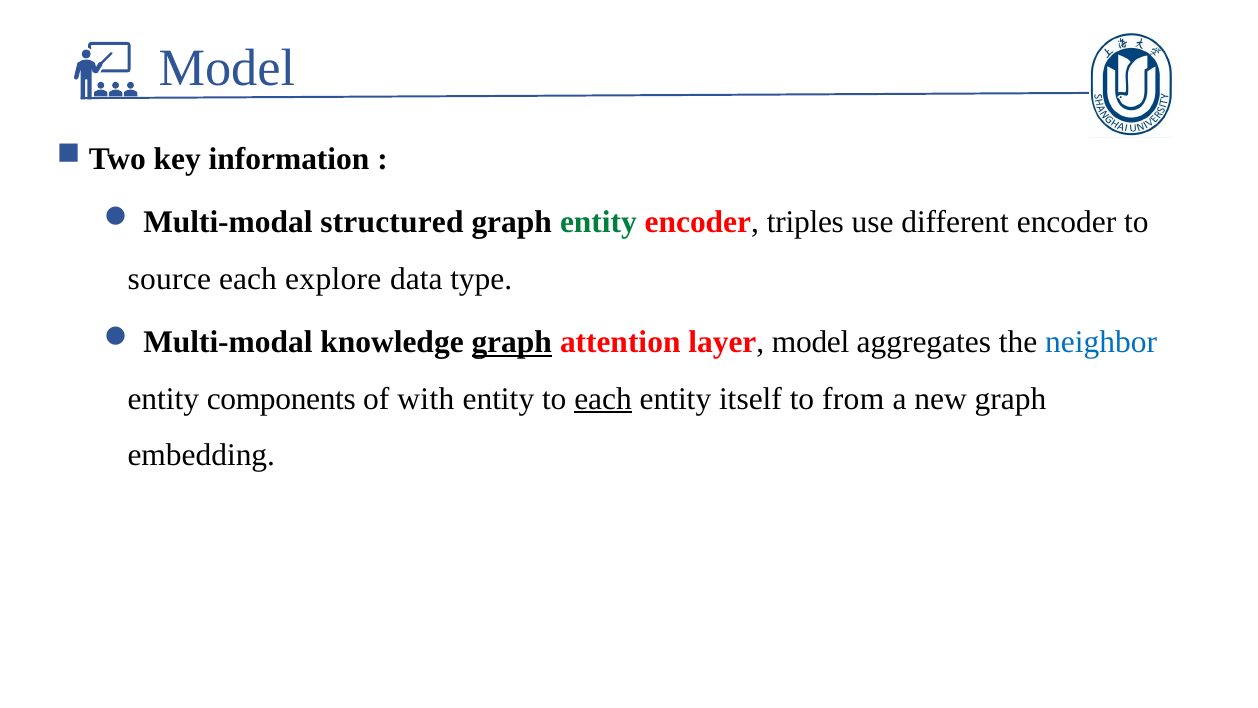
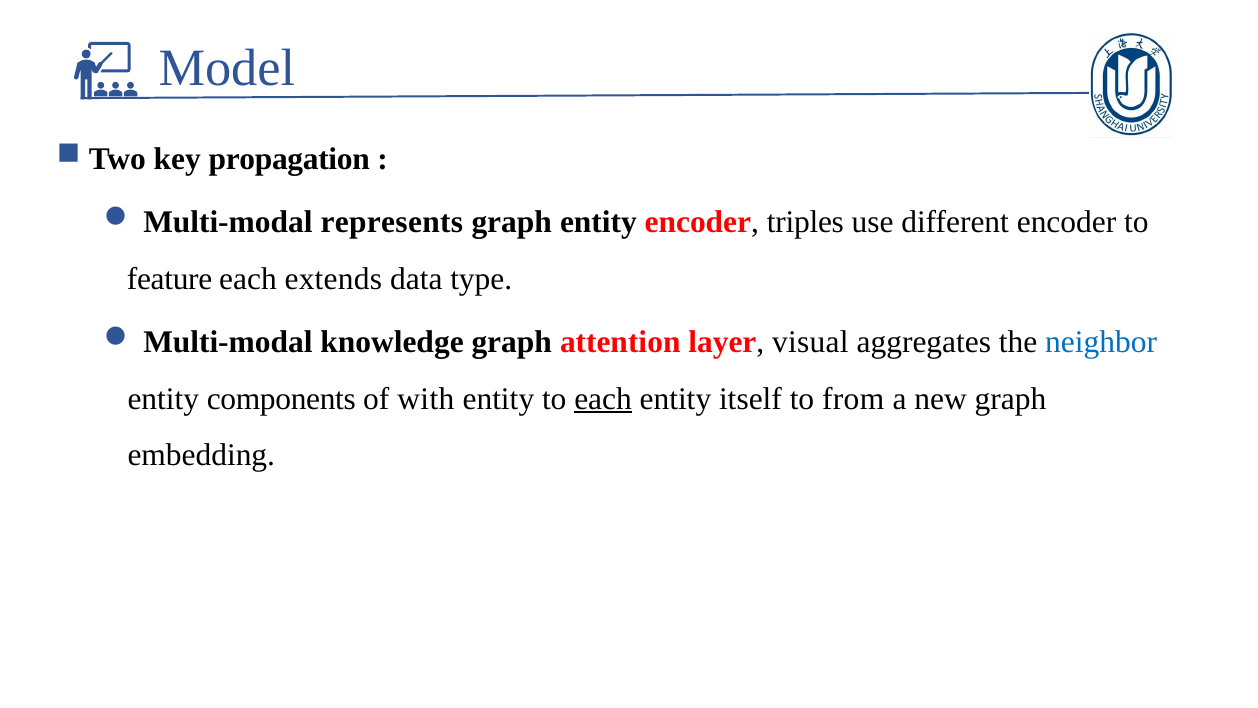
information: information -> propagation (289, 159)
structured: structured -> represents (392, 222)
entity colour: green -> black (598, 222)
source: source -> feature (170, 279)
explore: explore -> extends (333, 279)
graph underline: present -> none (512, 342)
layer model: model -> visual (810, 342)
